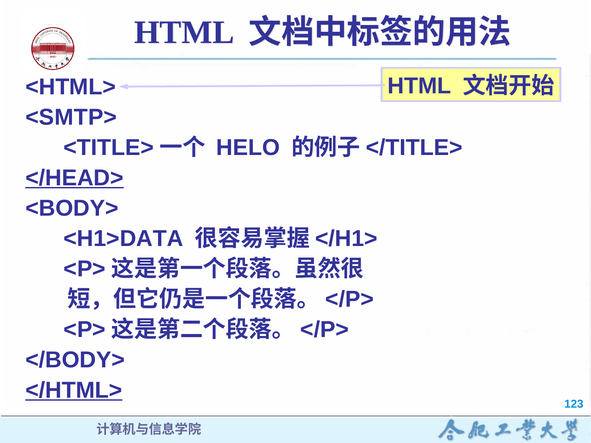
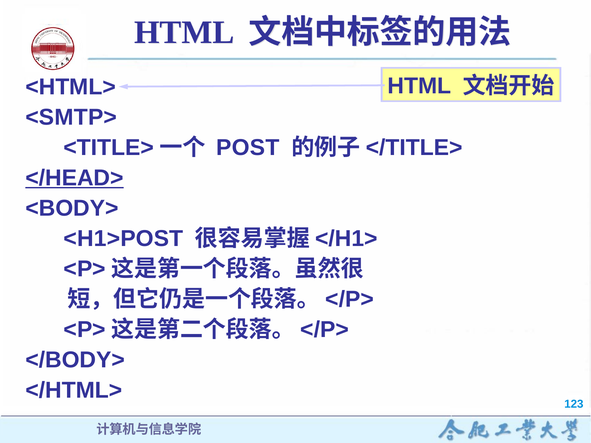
HELO: HELO -> POST (248, 148)
<H1>DATA: <H1>DATA -> <H1>POST (123, 239)
</HTML> underline: present -> none (74, 390)
